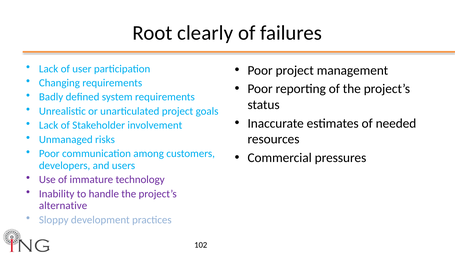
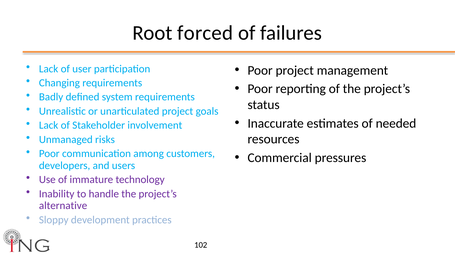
clearly: clearly -> forced (205, 33)
